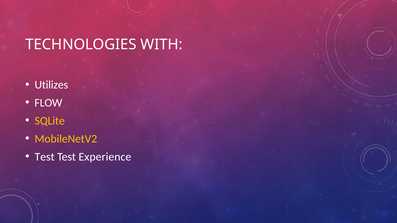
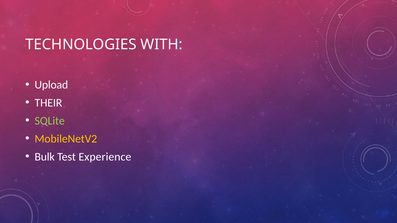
Utilizes: Utilizes -> Upload (51, 85)
FLOW: FLOW -> THEIR (48, 103)
SQLite colour: yellow -> light green (50, 121)
Test: Test -> Bulk (45, 157)
